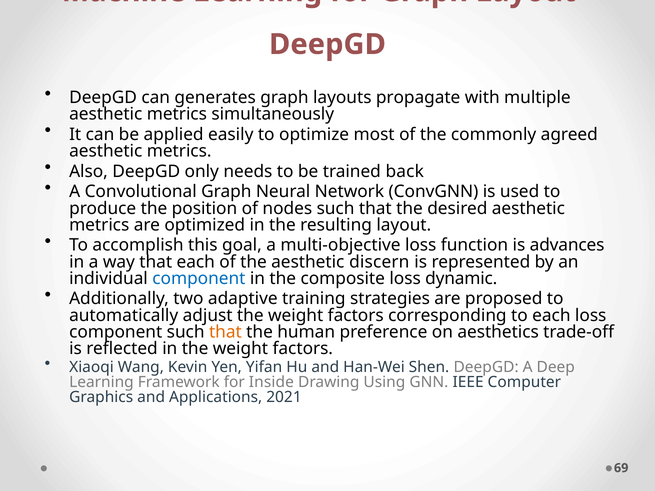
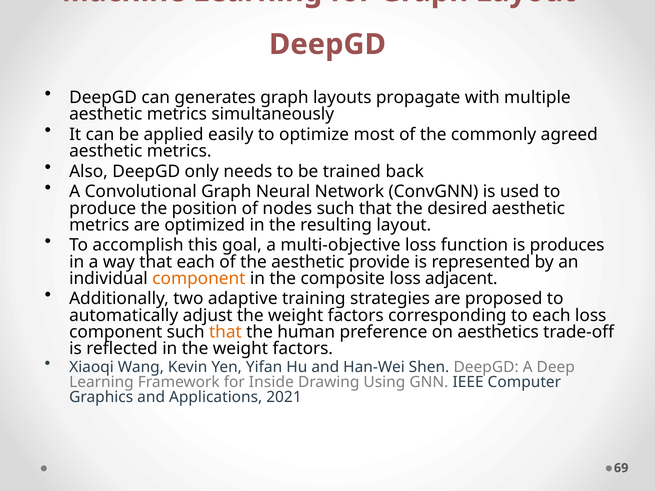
advances: advances -> produces (567, 245)
discern: discern -> provide (379, 262)
component colour: blue -> orange (199, 279)
dynamic: dynamic -> adjacent (461, 279)
